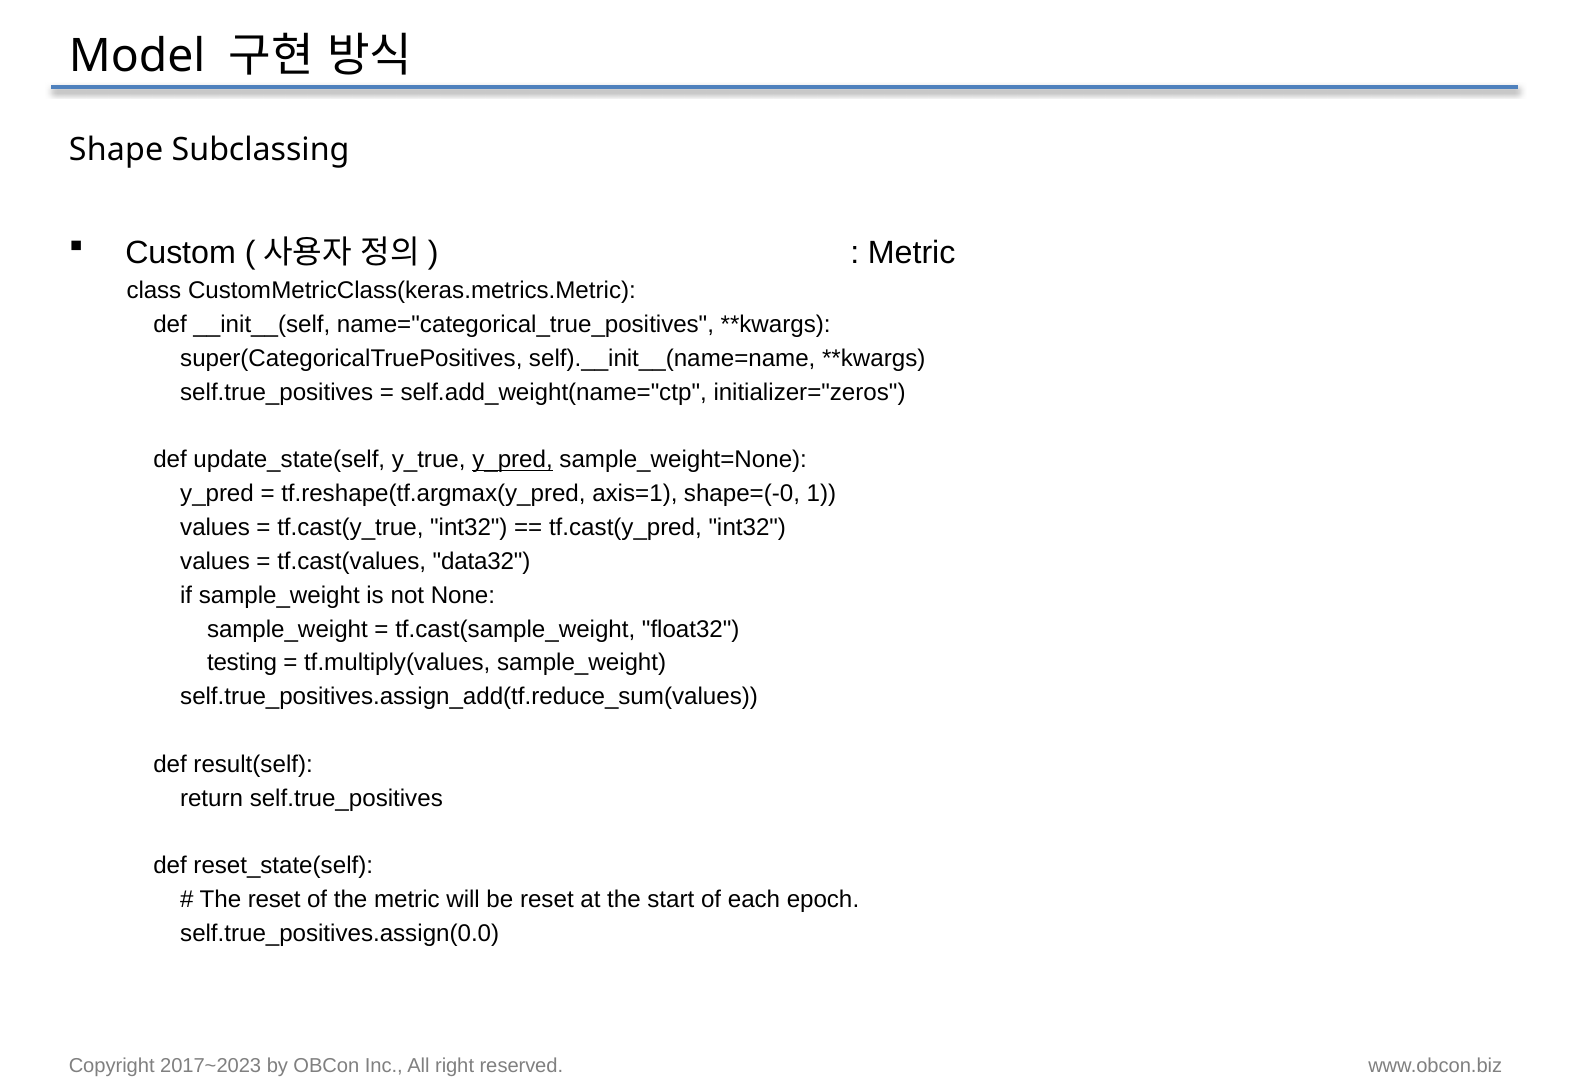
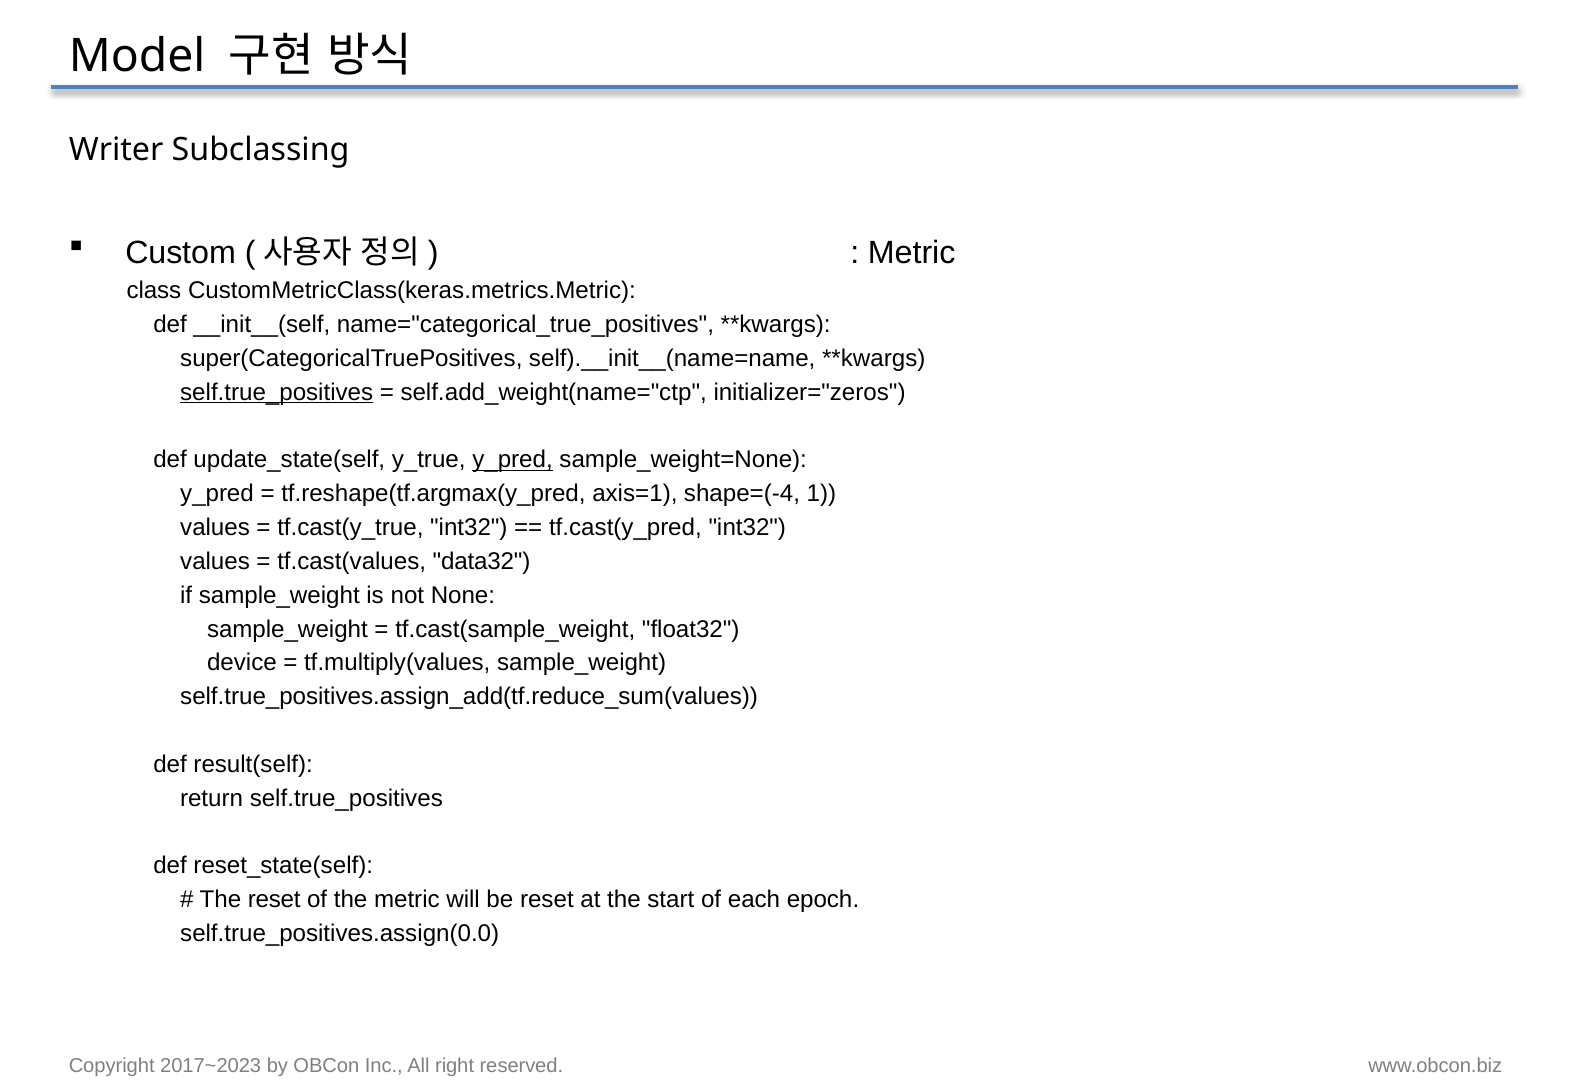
Shape: Shape -> Writer (116, 150)
self.true_positives underline: none -> present (277, 392)
shape=(-0: shape=(-0 -> shape=(-4 (742, 494)
testing: testing -> device (242, 663)
